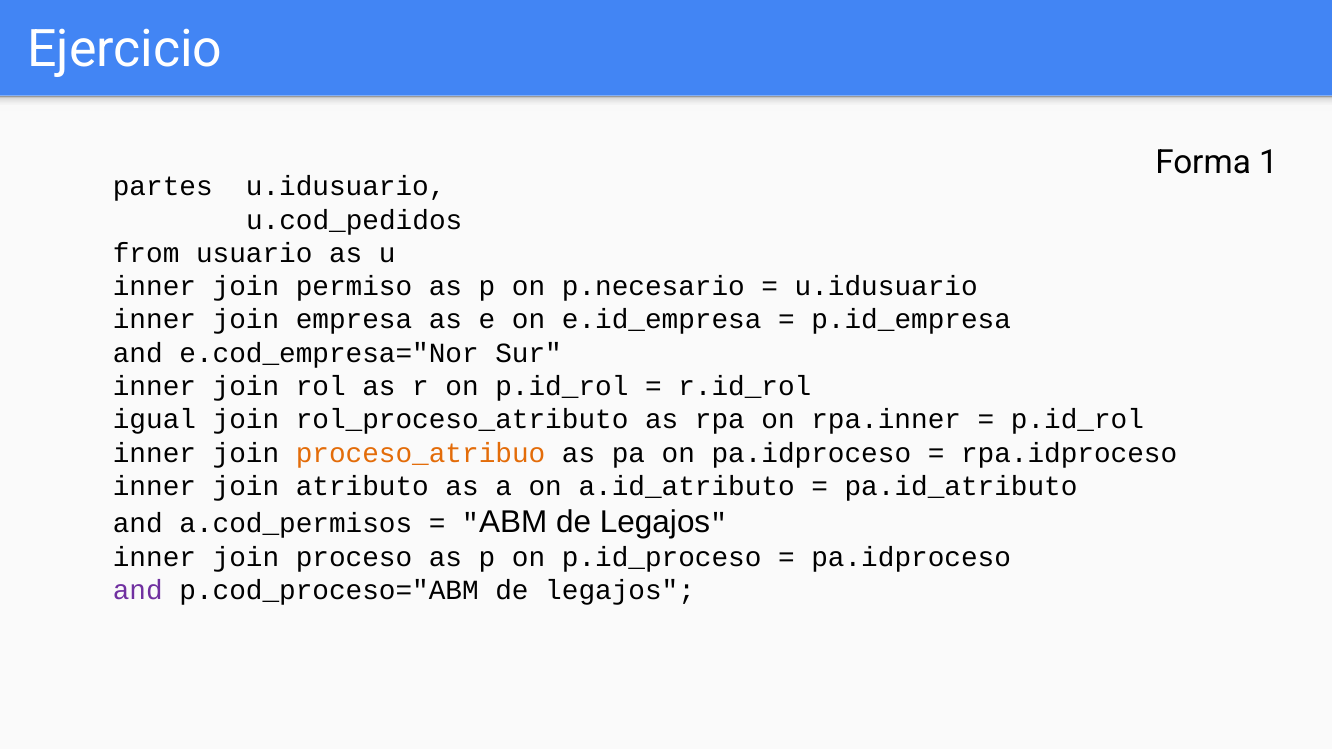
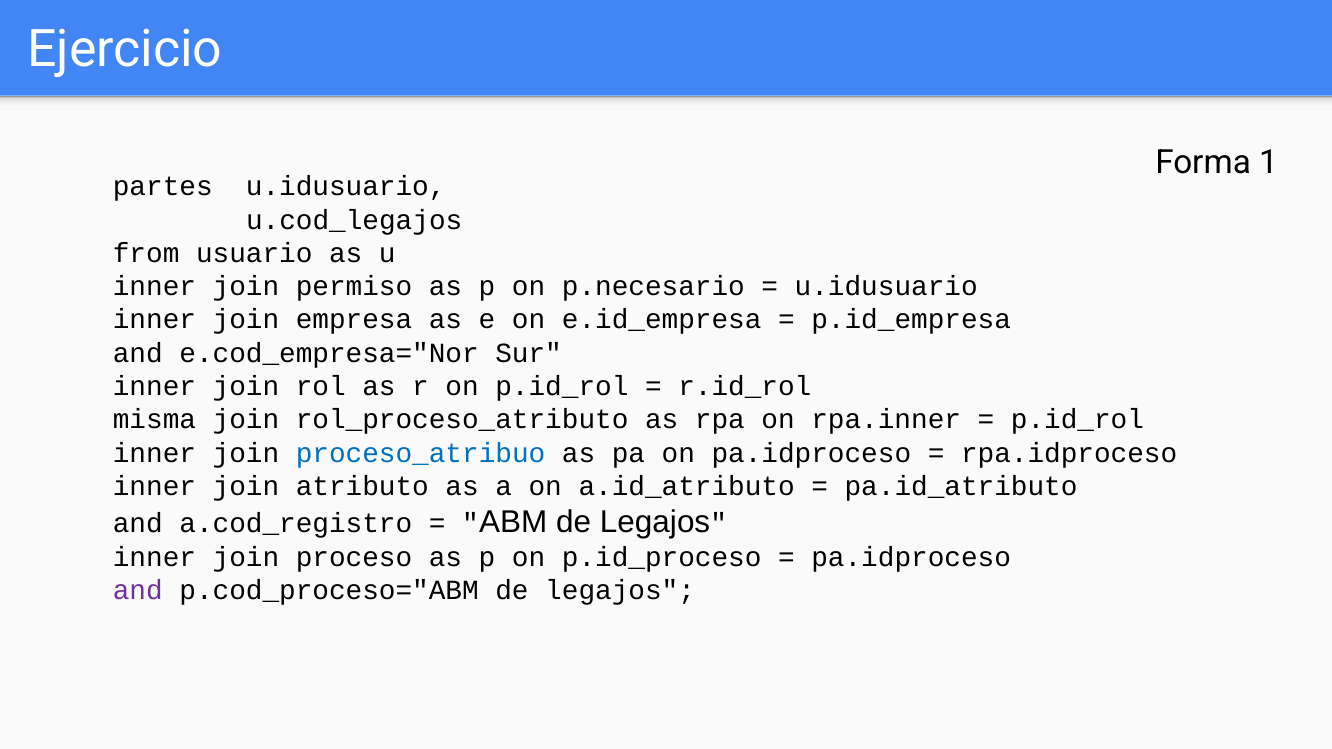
u.cod_pedidos: u.cod_pedidos -> u.cod_legajos (354, 220)
igual: igual -> misma (154, 420)
proceso_atribuo colour: orange -> blue (421, 453)
a.cod_permisos: a.cod_permisos -> a.cod_registro (296, 523)
